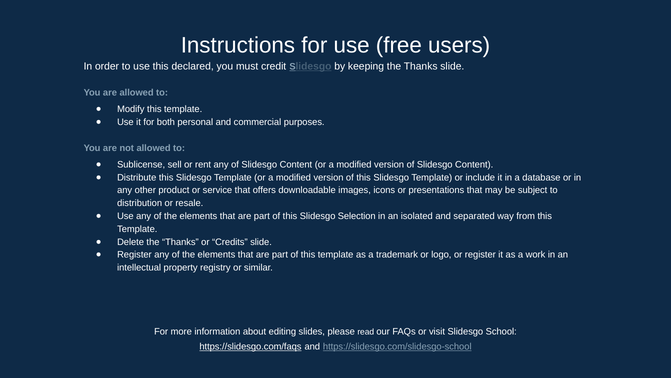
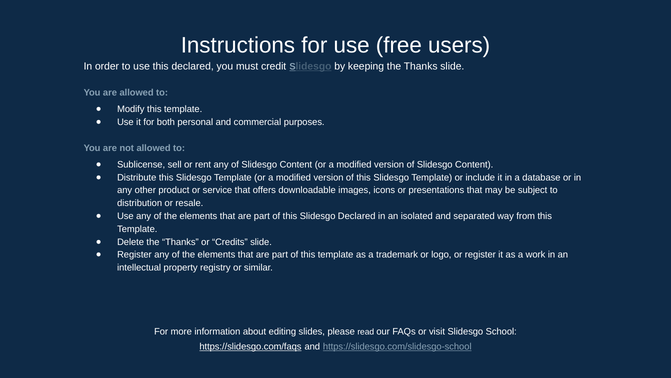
Slidesgo Selection: Selection -> Declared (357, 216)
